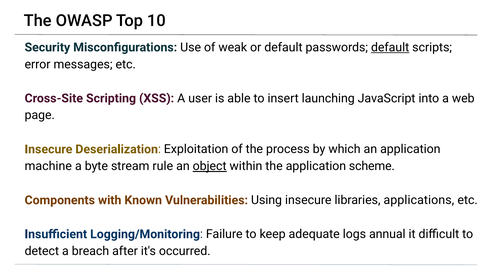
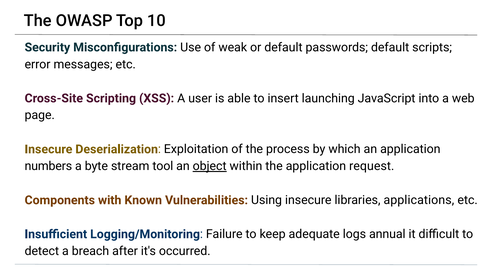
default underline: present -> none (390, 47)
machine: machine -> numbers (48, 166)
rule: rule -> tool (163, 166)
scheme: scheme -> request (372, 166)
